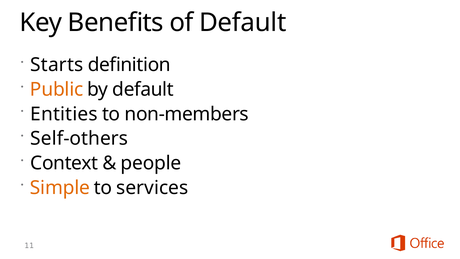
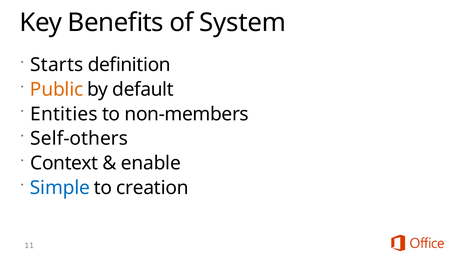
of Default: Default -> System (243, 22)
people: people -> enable (151, 163)
Simple colour: orange -> blue (60, 188)
services: services -> creation (152, 188)
